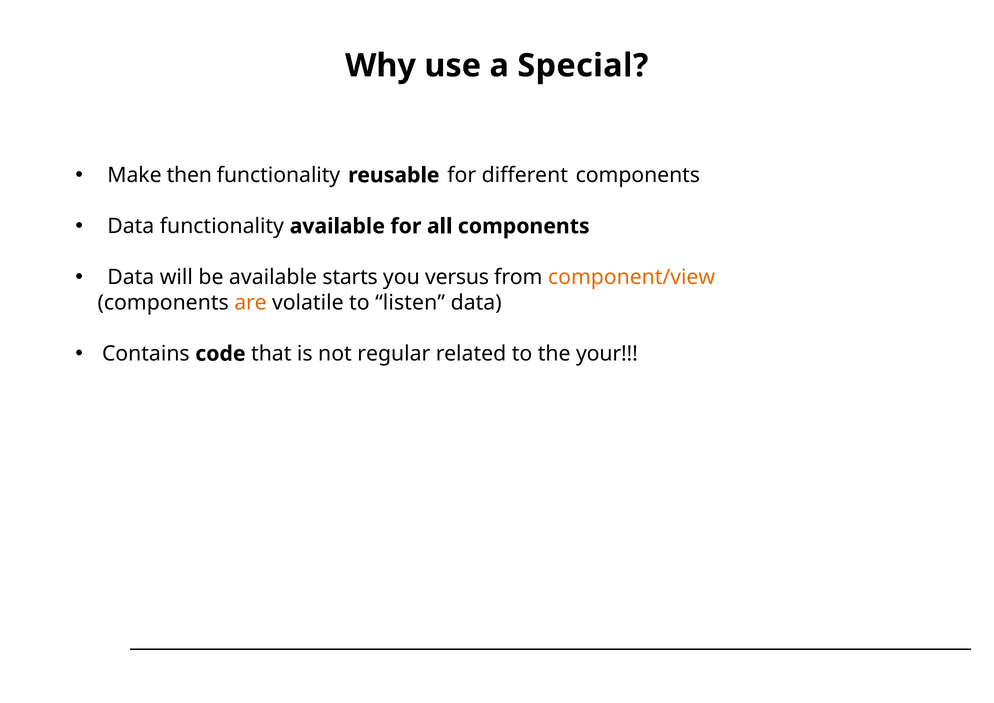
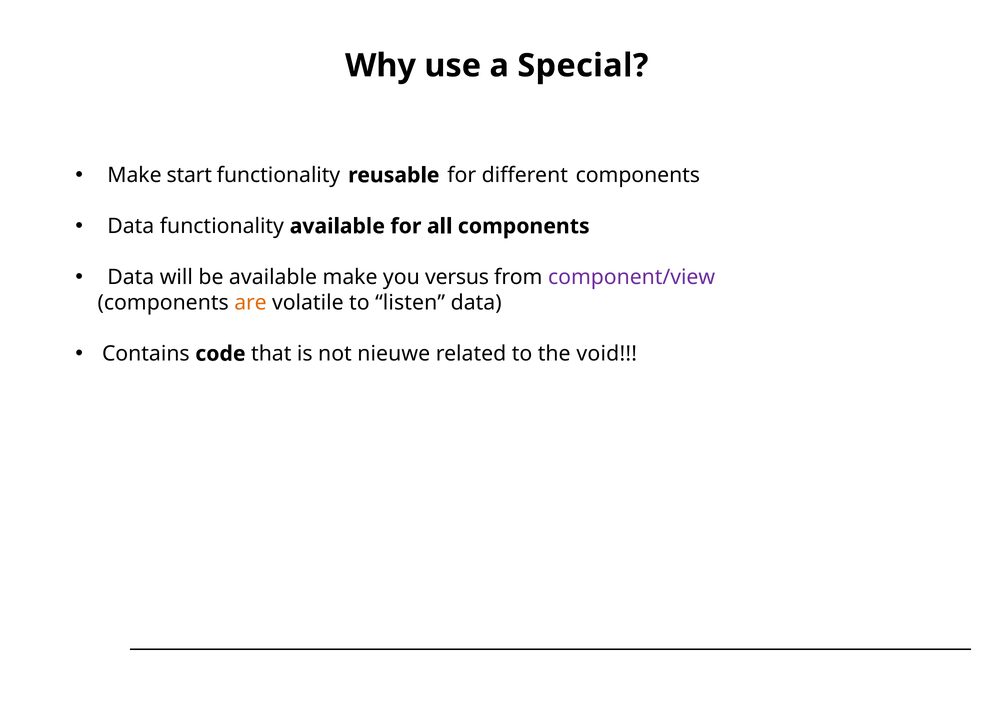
then: then -> start (189, 175)
available starts: starts -> make (350, 277)
component/view colour: orange -> purple (632, 277)
regular: regular -> nieuwe (394, 354)
your: your -> void (607, 354)
